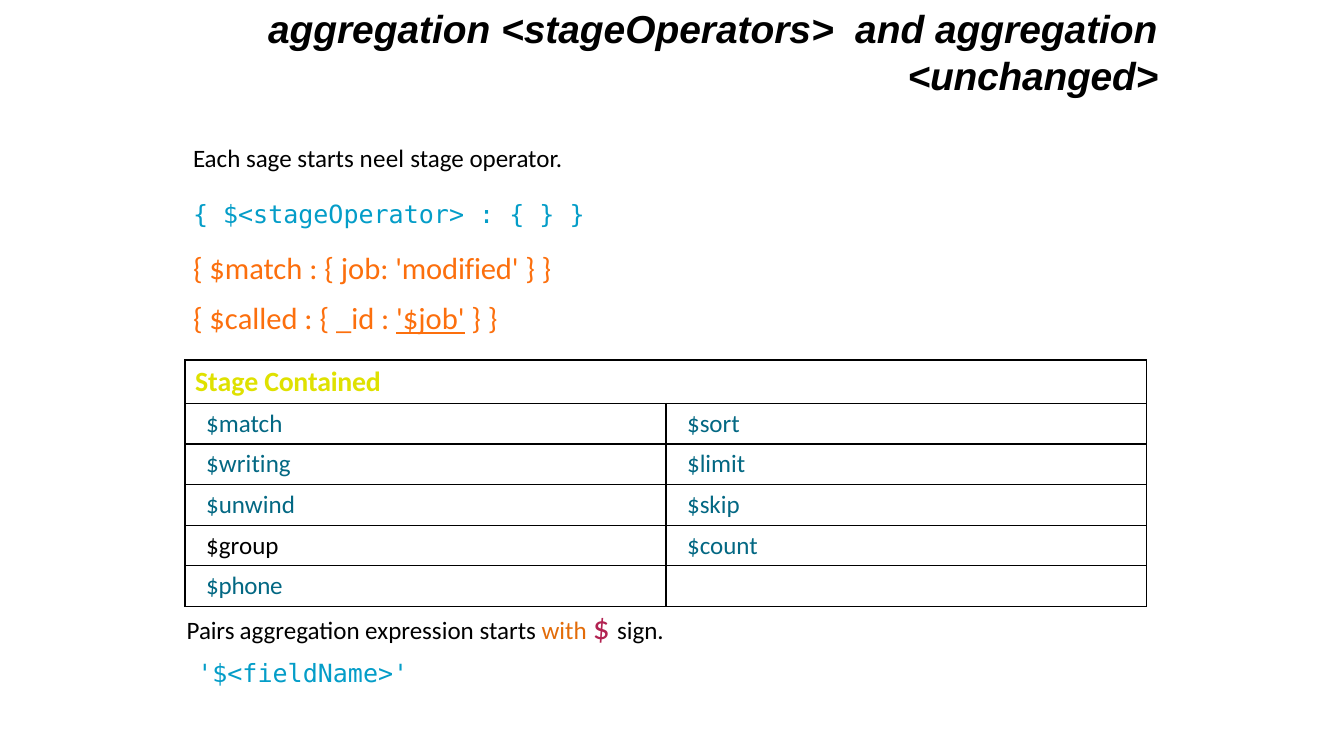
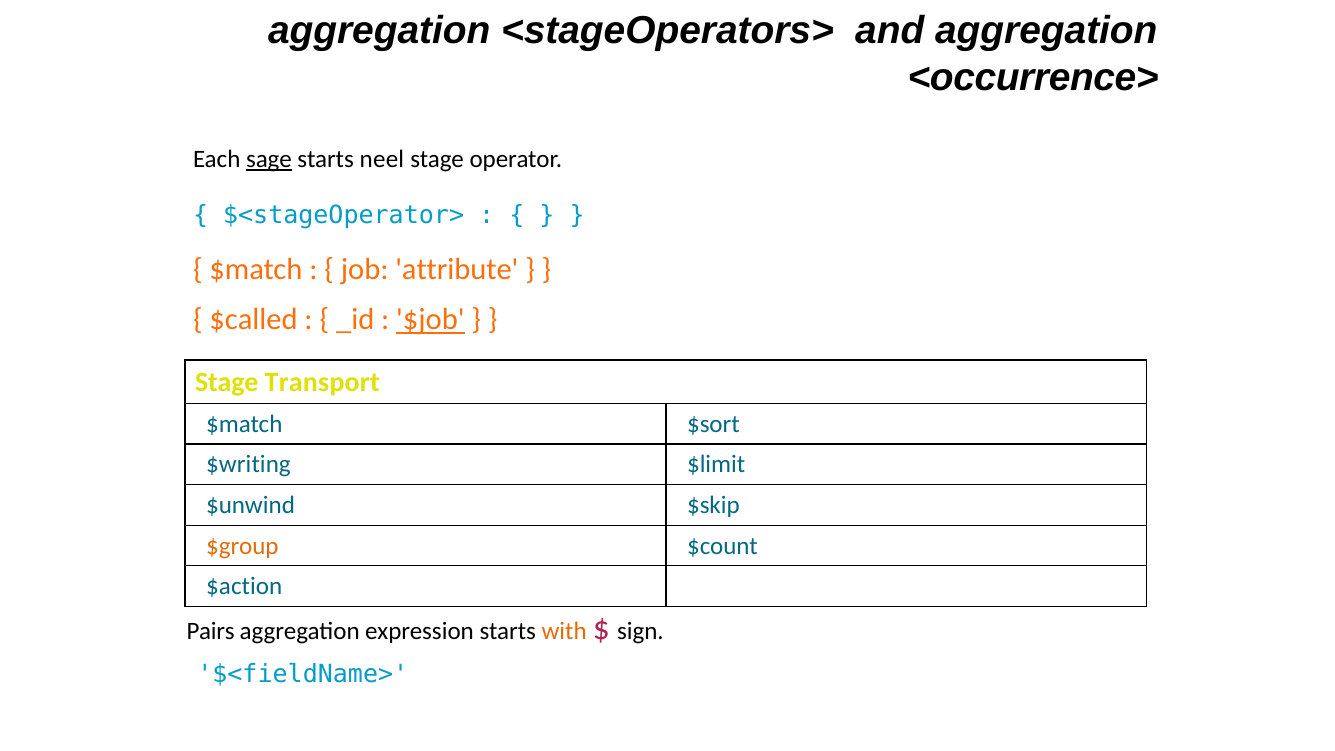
<unchanged>: <unchanged> -> <occurrence> (1033, 78)
sage underline: none -> present (269, 159)
modified: modified -> attribute (457, 270)
Contained: Contained -> Transport (322, 382)
$group colour: black -> orange (242, 546)
$phone: $phone -> $action (244, 586)
